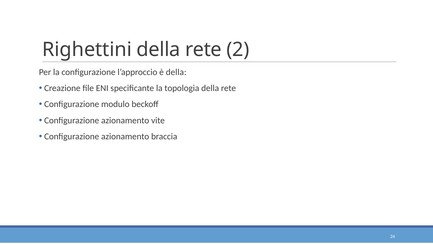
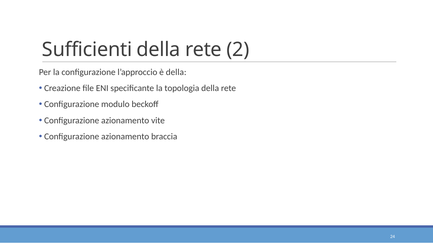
Righettini: Righettini -> Sufficienti (87, 49)
